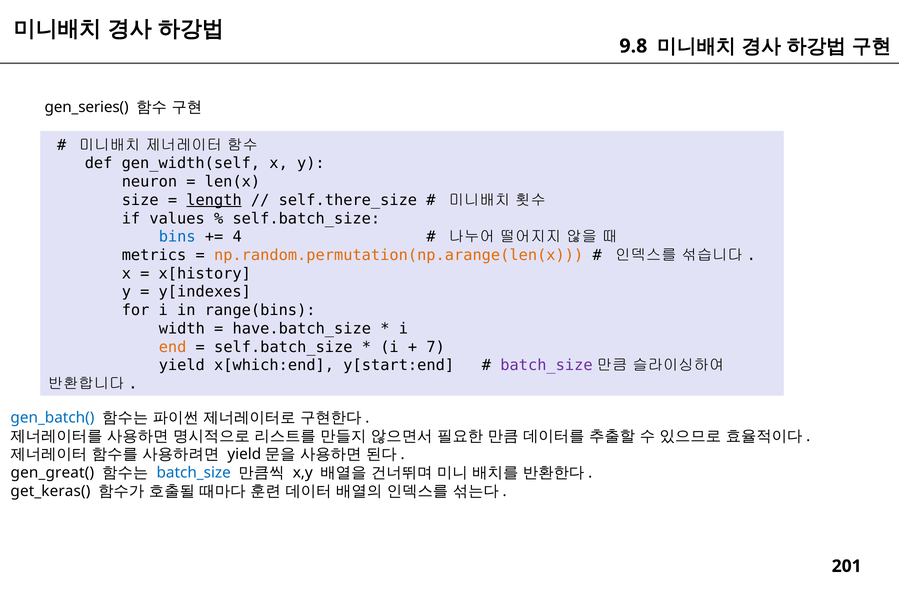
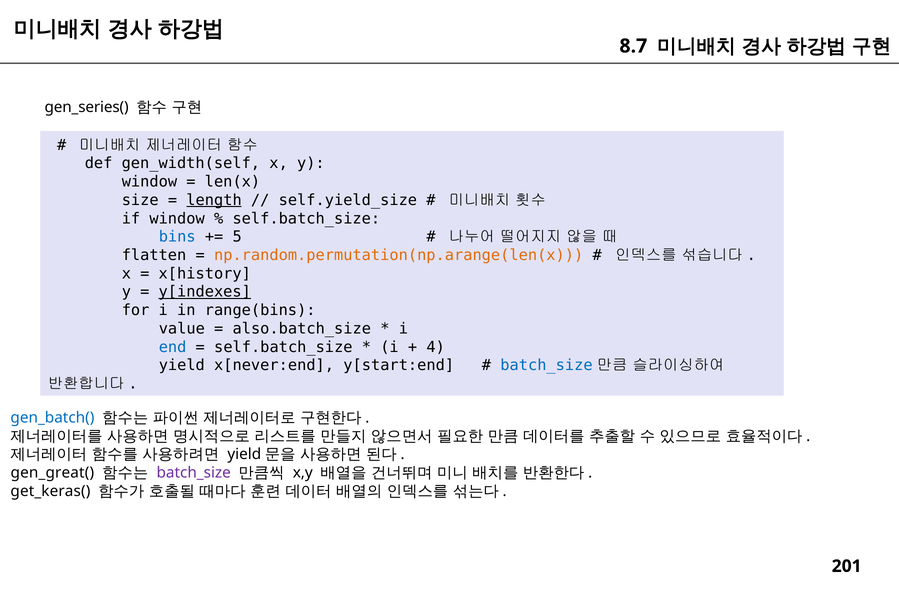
9.8: 9.8 -> 8.7 (633, 46)
neuron: neuron -> window (149, 182)
self.there_size: self.there_size -> self.yield_size (348, 200)
if values: values -> window (177, 219)
4: 4 -> 5 (237, 237)
metrics: metrics -> flatten (154, 255)
y[indexes underline: none -> present (205, 292)
width: width -> value (182, 329)
have.batch_size: have.batch_size -> also.batch_size (302, 329)
end colour: orange -> blue (173, 347)
7: 7 -> 4 (436, 347)
x[which:end: x[which:end -> x[never:end (274, 366)
batch_size colour: purple -> blue (546, 366)
batch_size colour: blue -> purple (194, 473)
